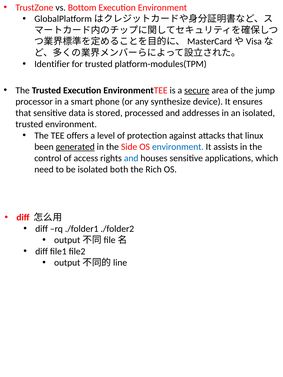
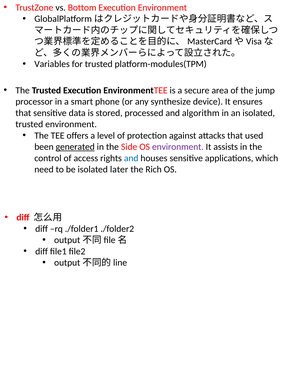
Identifier: Identifier -> Variables (52, 64)
secure underline: present -> none (197, 90)
addresses: addresses -> algorithm (201, 113)
linux: linux -> used (254, 136)
environment colour: blue -> purple (178, 147)
both: both -> later (119, 170)
